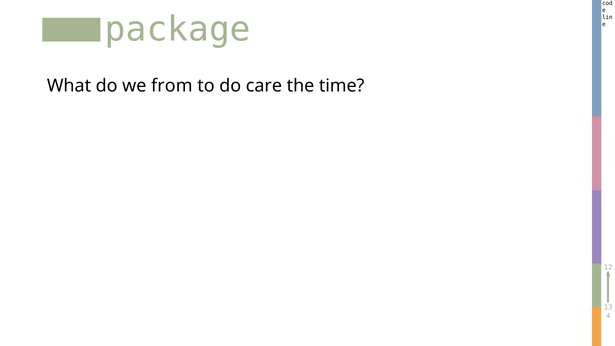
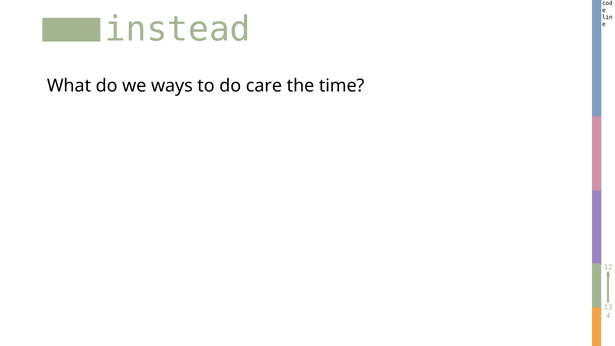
package: package -> instead (178, 29)
from: from -> ways (172, 86)
